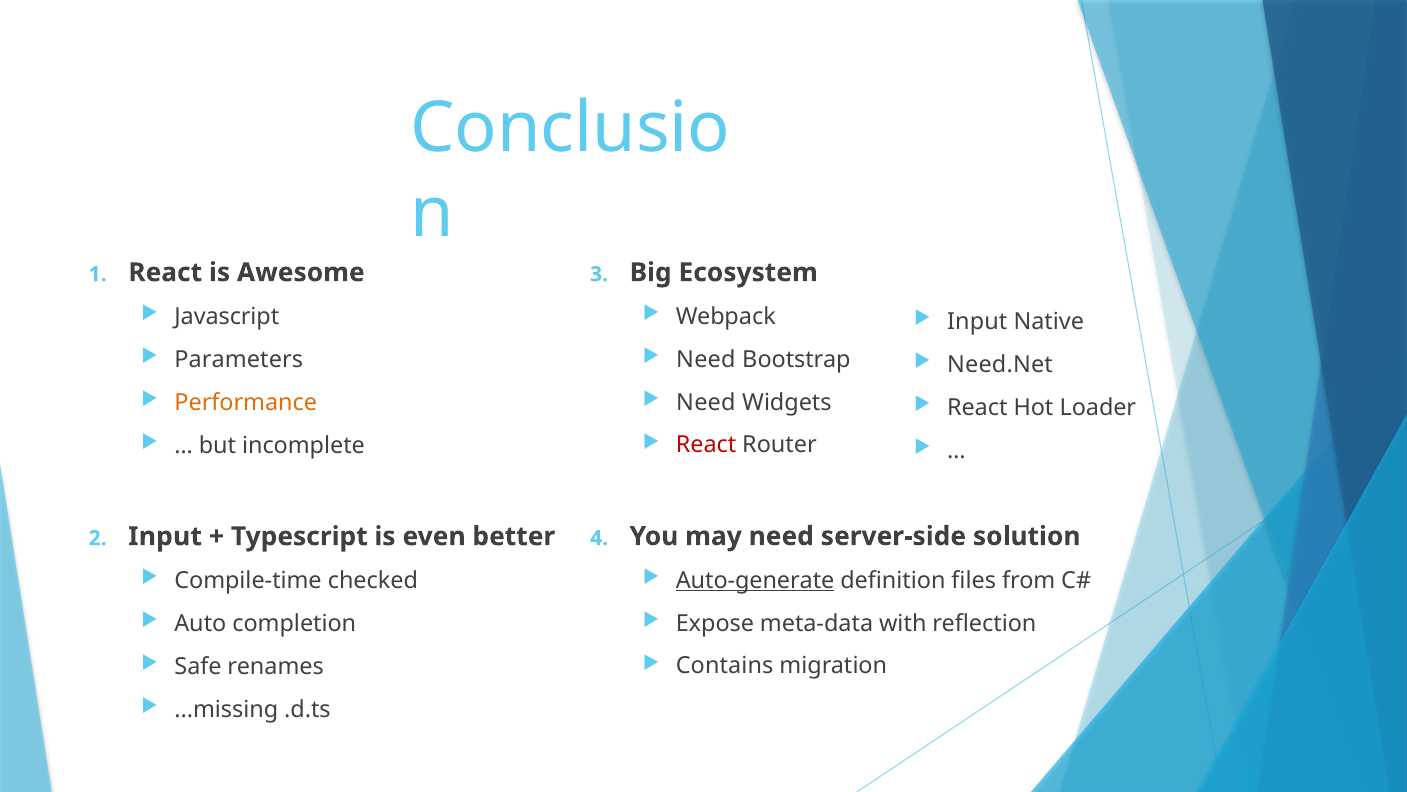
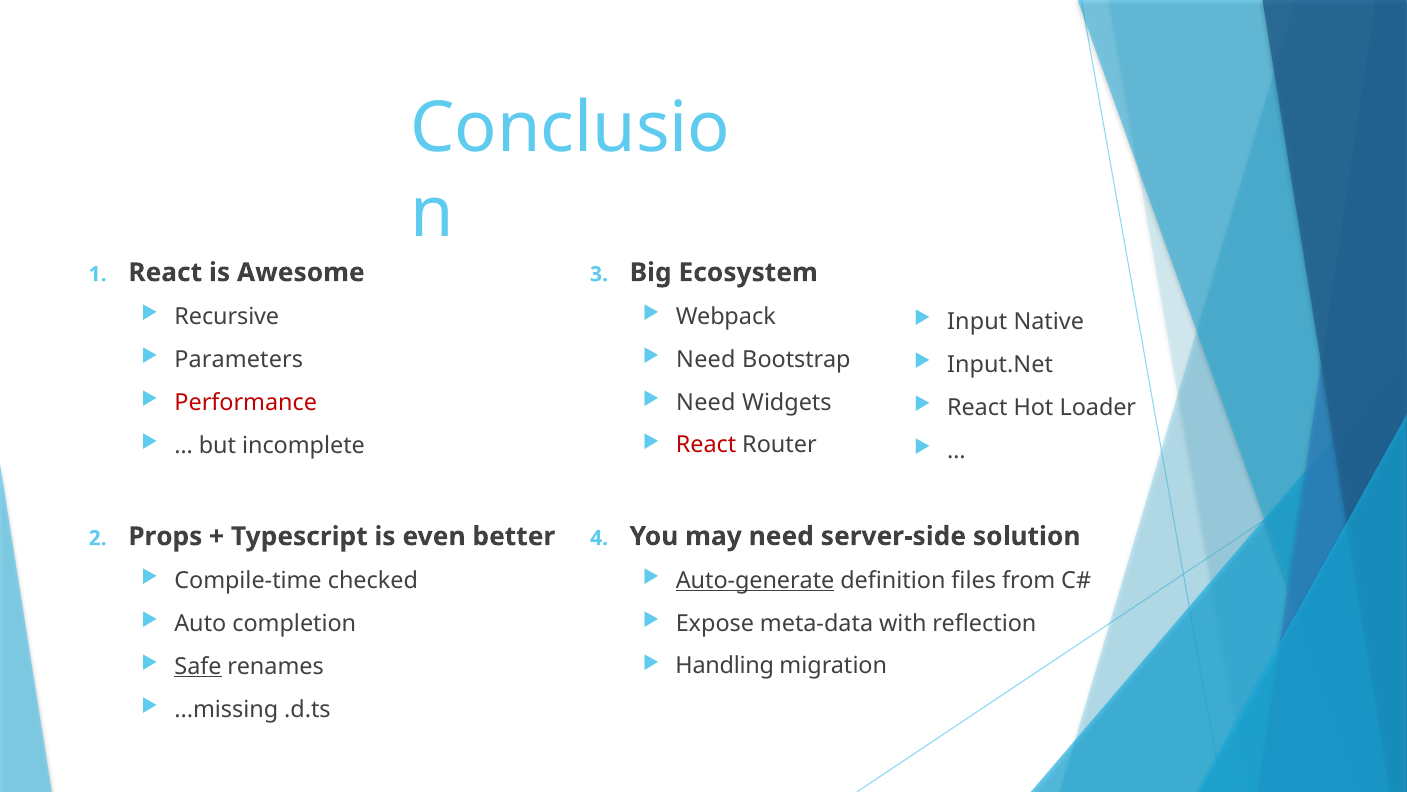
Javascript: Javascript -> Recursive (227, 317)
Need.Net: Need.Net -> Input.Net (1000, 365)
Performance colour: orange -> red (246, 402)
Input: Input -> Props (165, 536)
Contains: Contains -> Handling (725, 666)
Safe underline: none -> present (198, 666)
